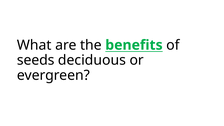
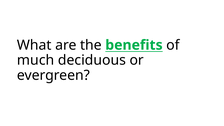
seeds: seeds -> much (36, 60)
